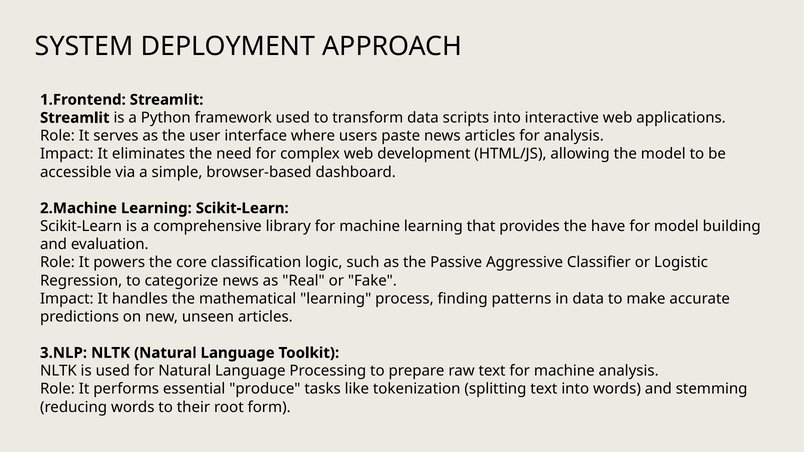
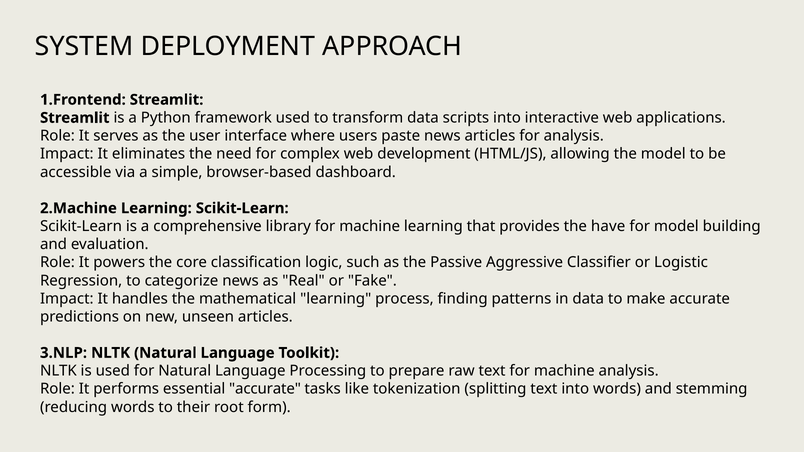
essential produce: produce -> accurate (265, 389)
